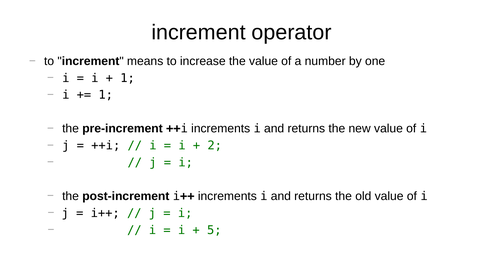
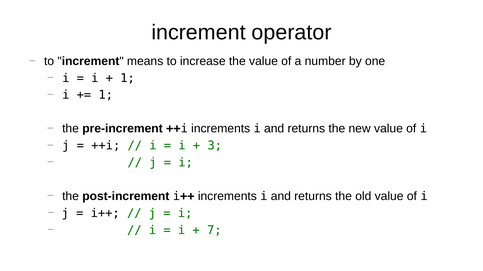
2: 2 -> 3 (215, 146)
5: 5 -> 7 (214, 231)
